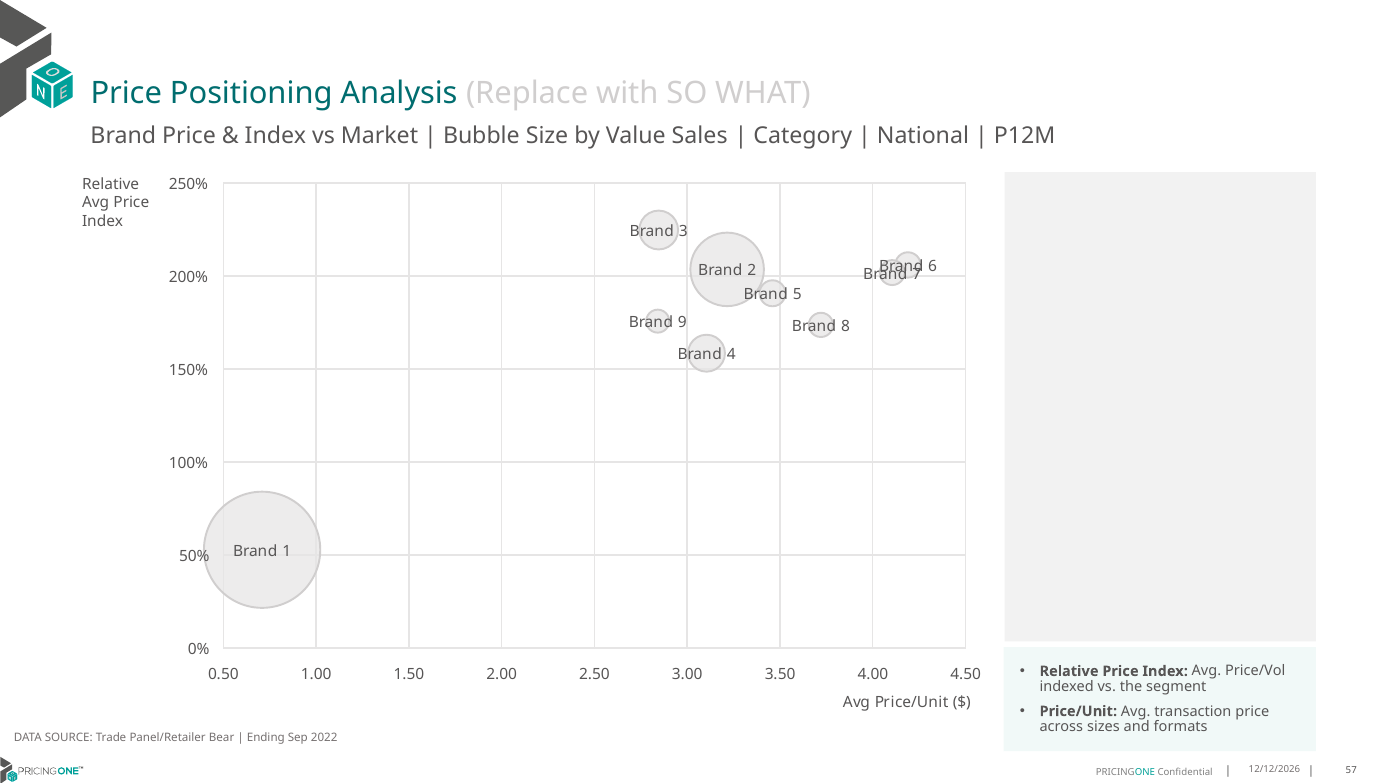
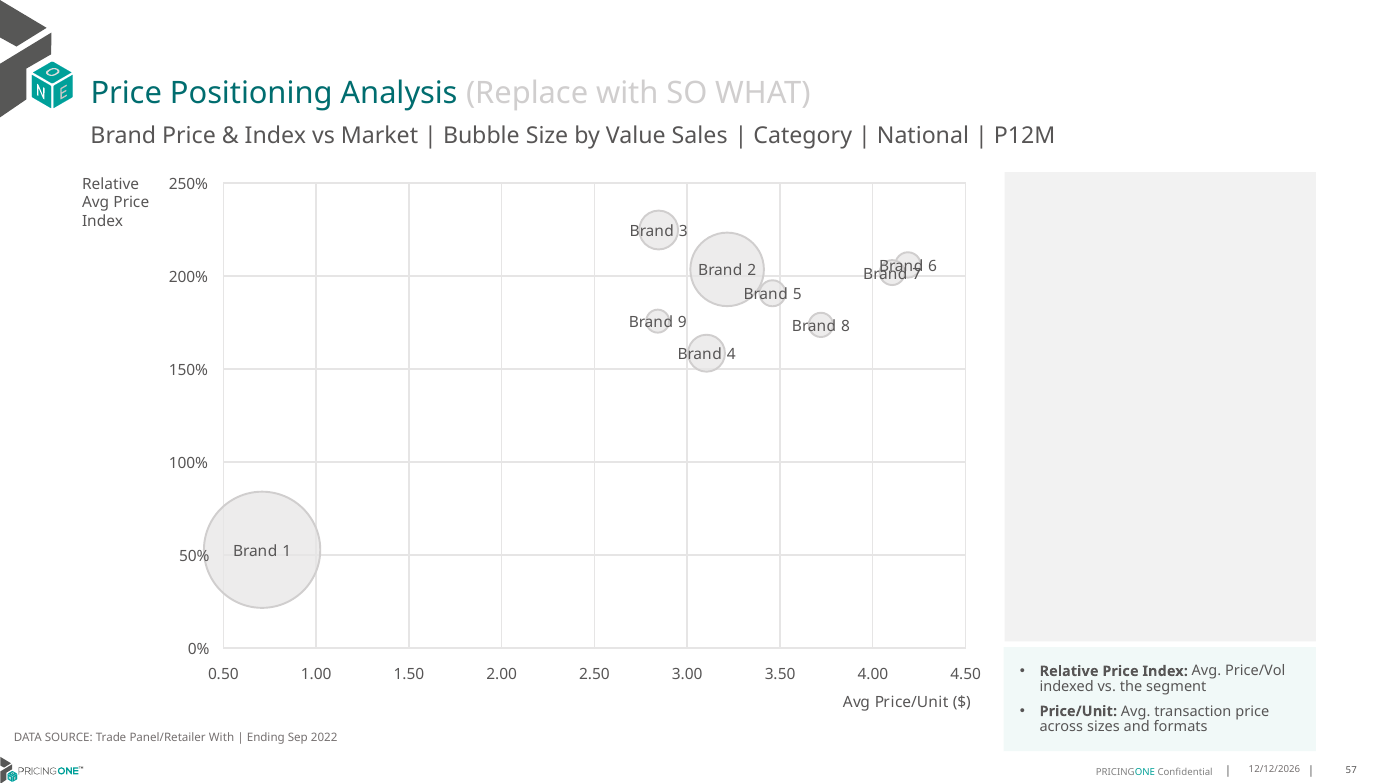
Panel/Retailer Bear: Bear -> With (222, 737)
